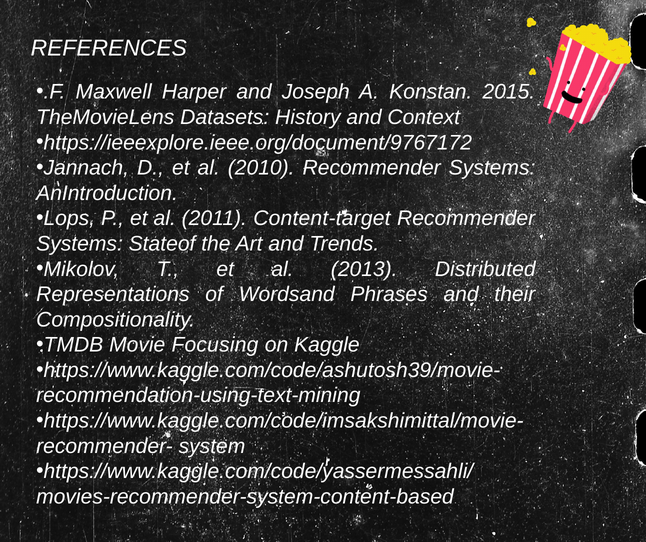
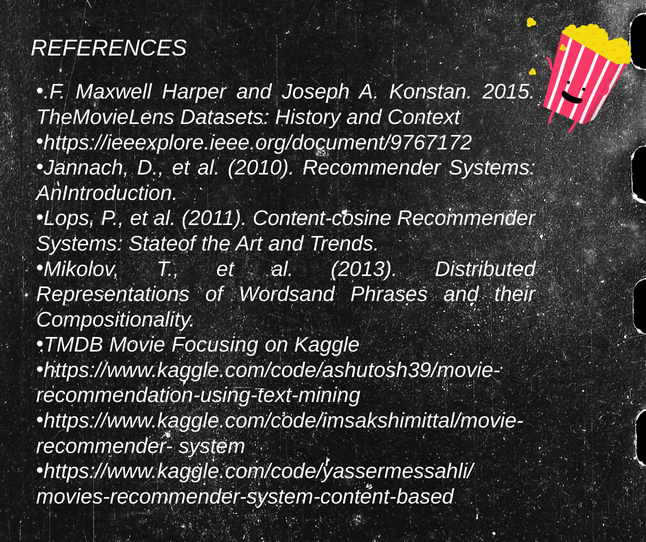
Content-target: Content-target -> Content-cosine (322, 218)
